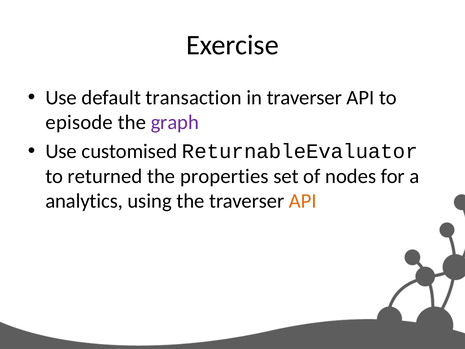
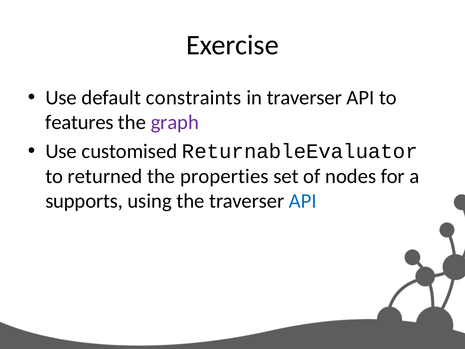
transaction: transaction -> constraints (194, 98)
episode: episode -> features (79, 122)
analytics: analytics -> supports (84, 201)
API colour: orange -> blue (303, 201)
